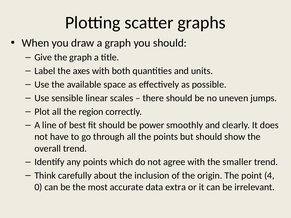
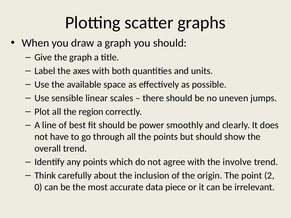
smaller: smaller -> involve (237, 162)
4: 4 -> 2 (269, 176)
extra: extra -> piece (176, 187)
